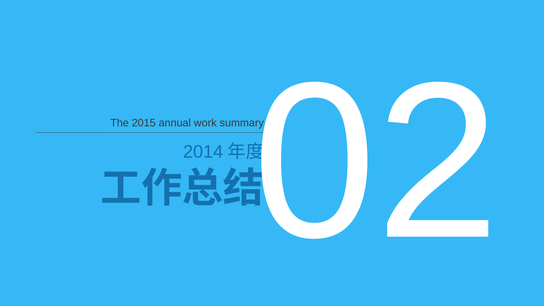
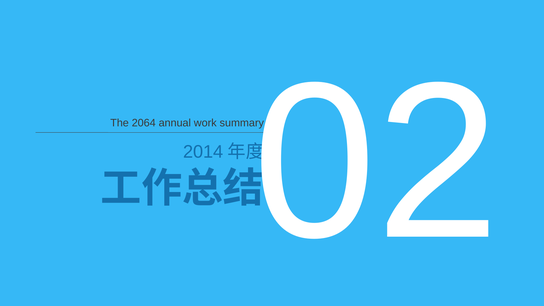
2015: 2015 -> 2064 (144, 123)
